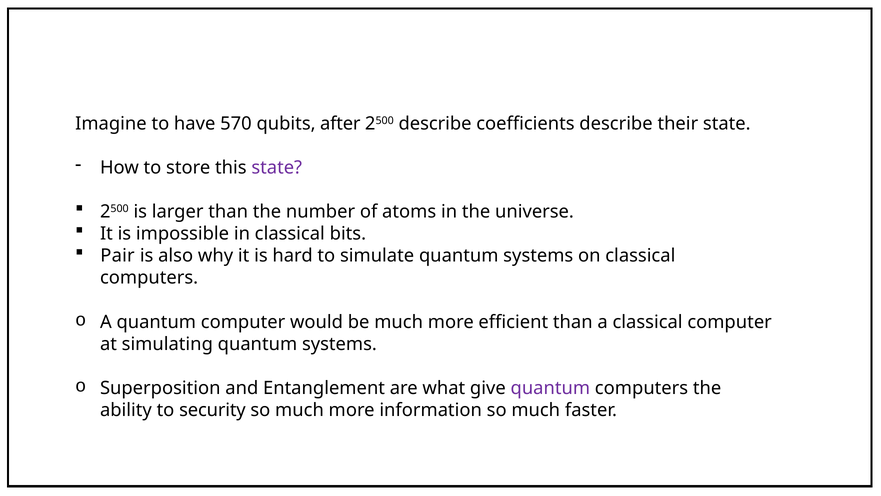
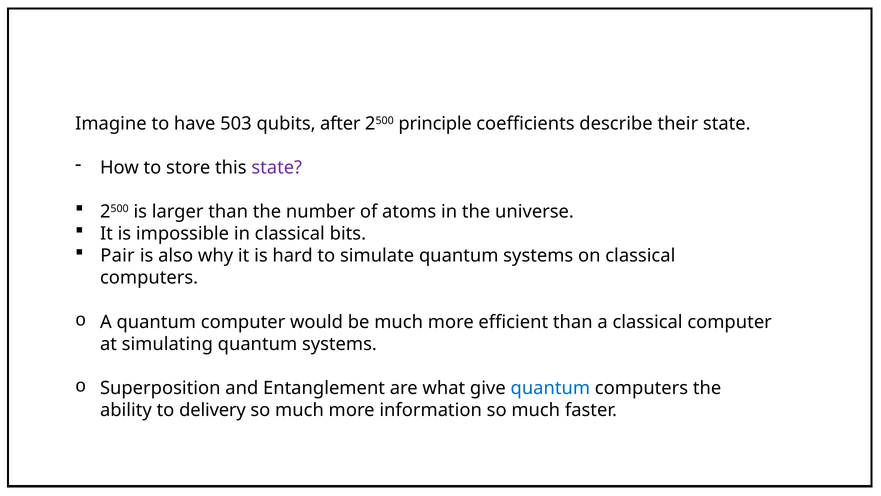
570: 570 -> 503 (236, 123)
2500 describe: describe -> principle (435, 123)
quantum colour: purple -> blue (550, 388)
security: security -> delivery (212, 410)
